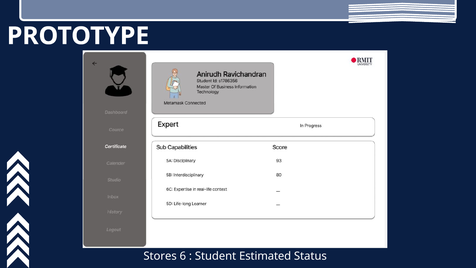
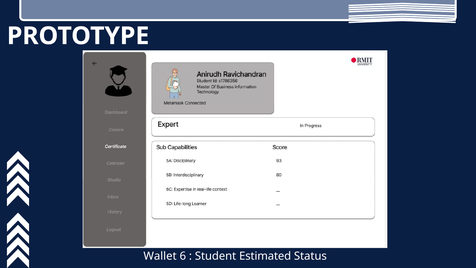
Stores: Stores -> Wallet (160, 256)
